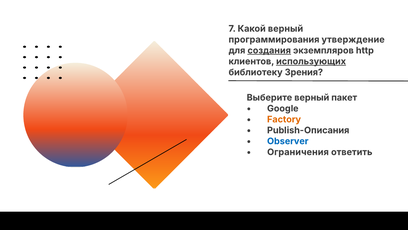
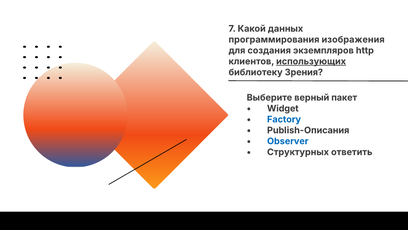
Какой верный: верный -> данных (286, 29)
утверждение: утверждение -> изображения (353, 39)
создания underline: present -> none (269, 50)
Google: Google -> Widget (283, 108)
Factory colour: orange -> blue (284, 119)
Ограничения: Ограничения -> Структурных (298, 152)
